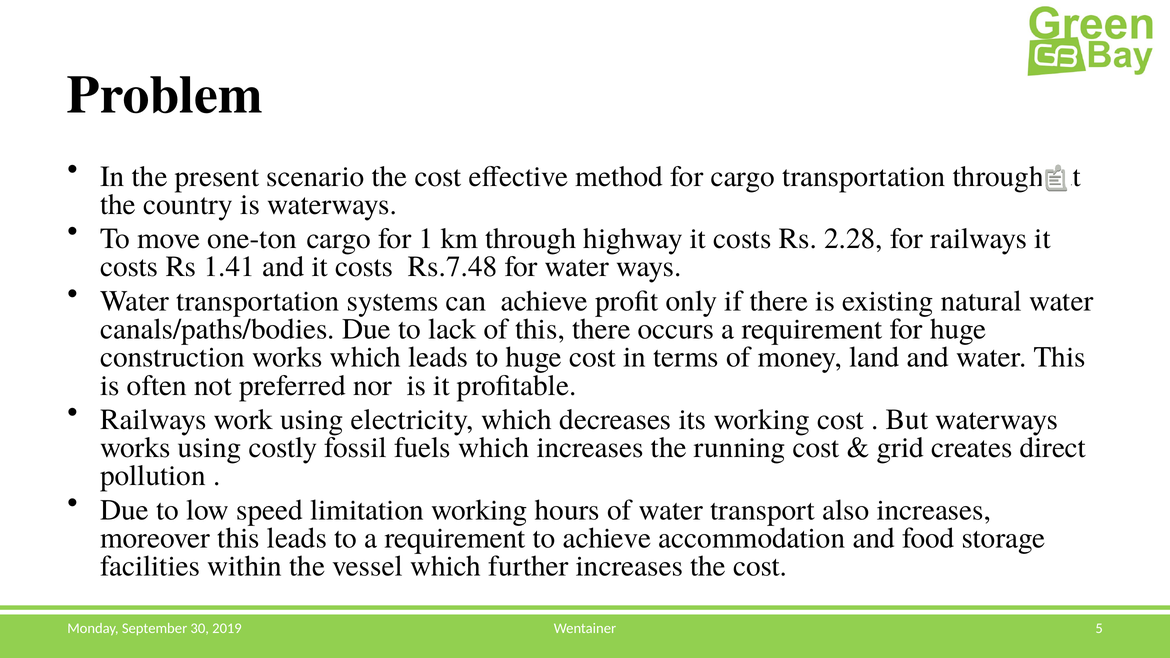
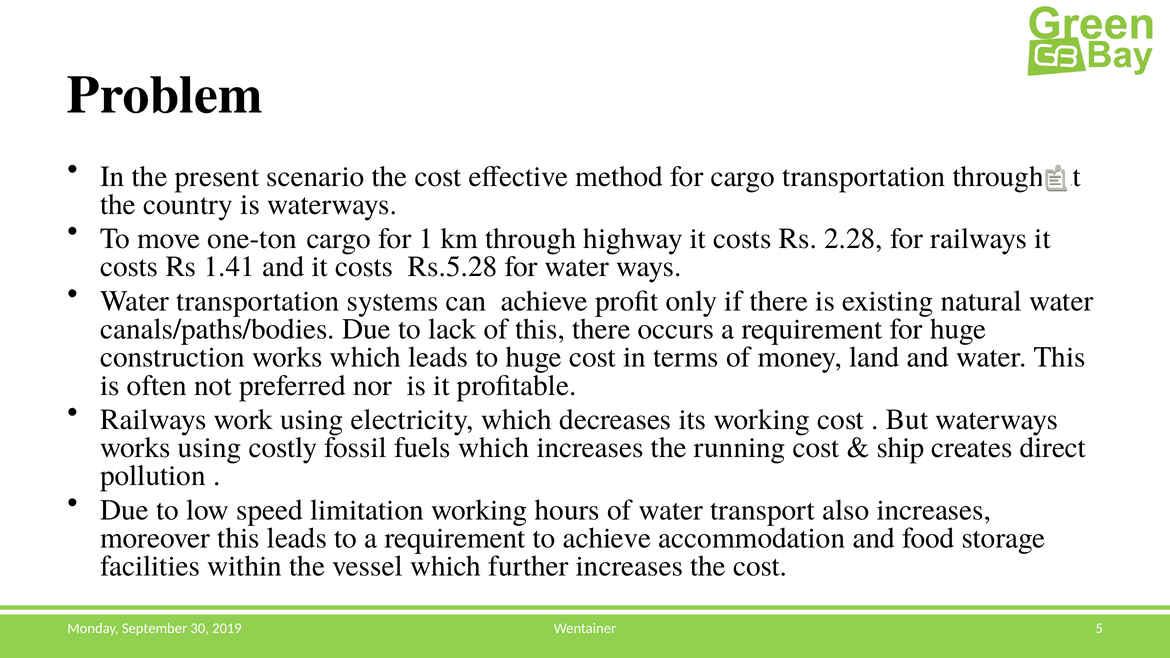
Rs.7.48: Rs.7.48 -> Rs.5.28 (453, 267)
grid: grid -> ship (901, 448)
